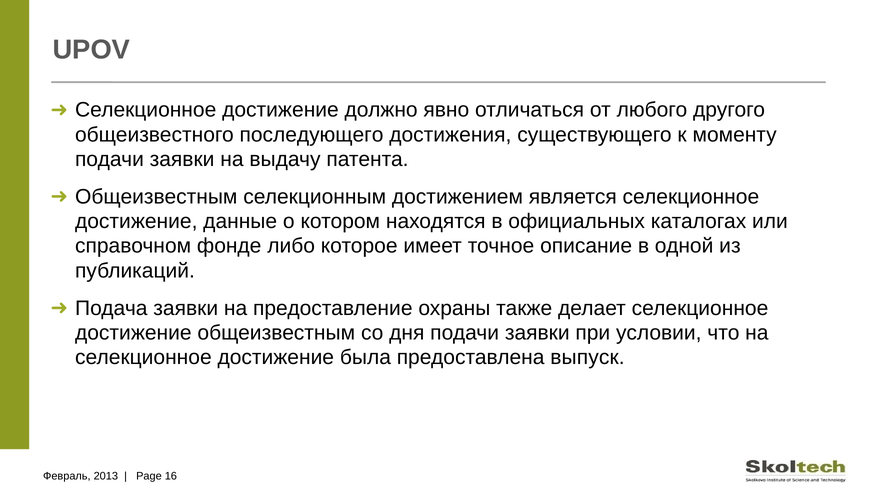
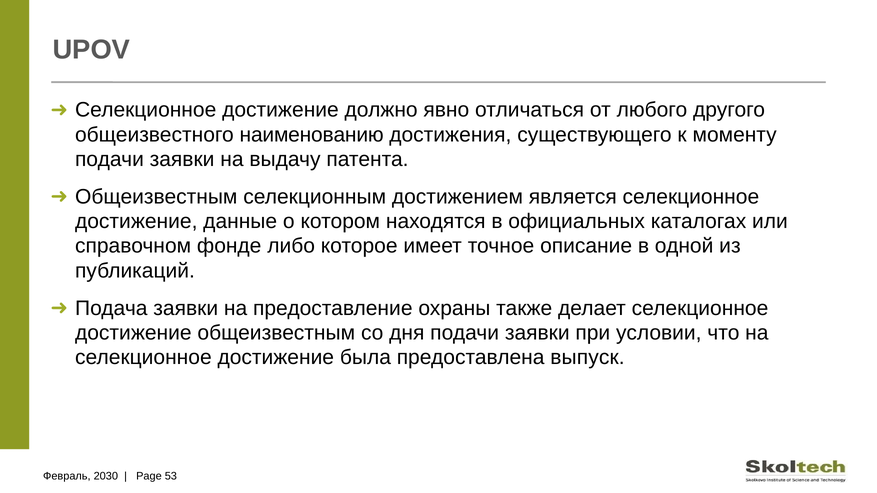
последующего: последующего -> наименованию (312, 135)
2013: 2013 -> 2030 (106, 477)
16: 16 -> 53 (171, 477)
